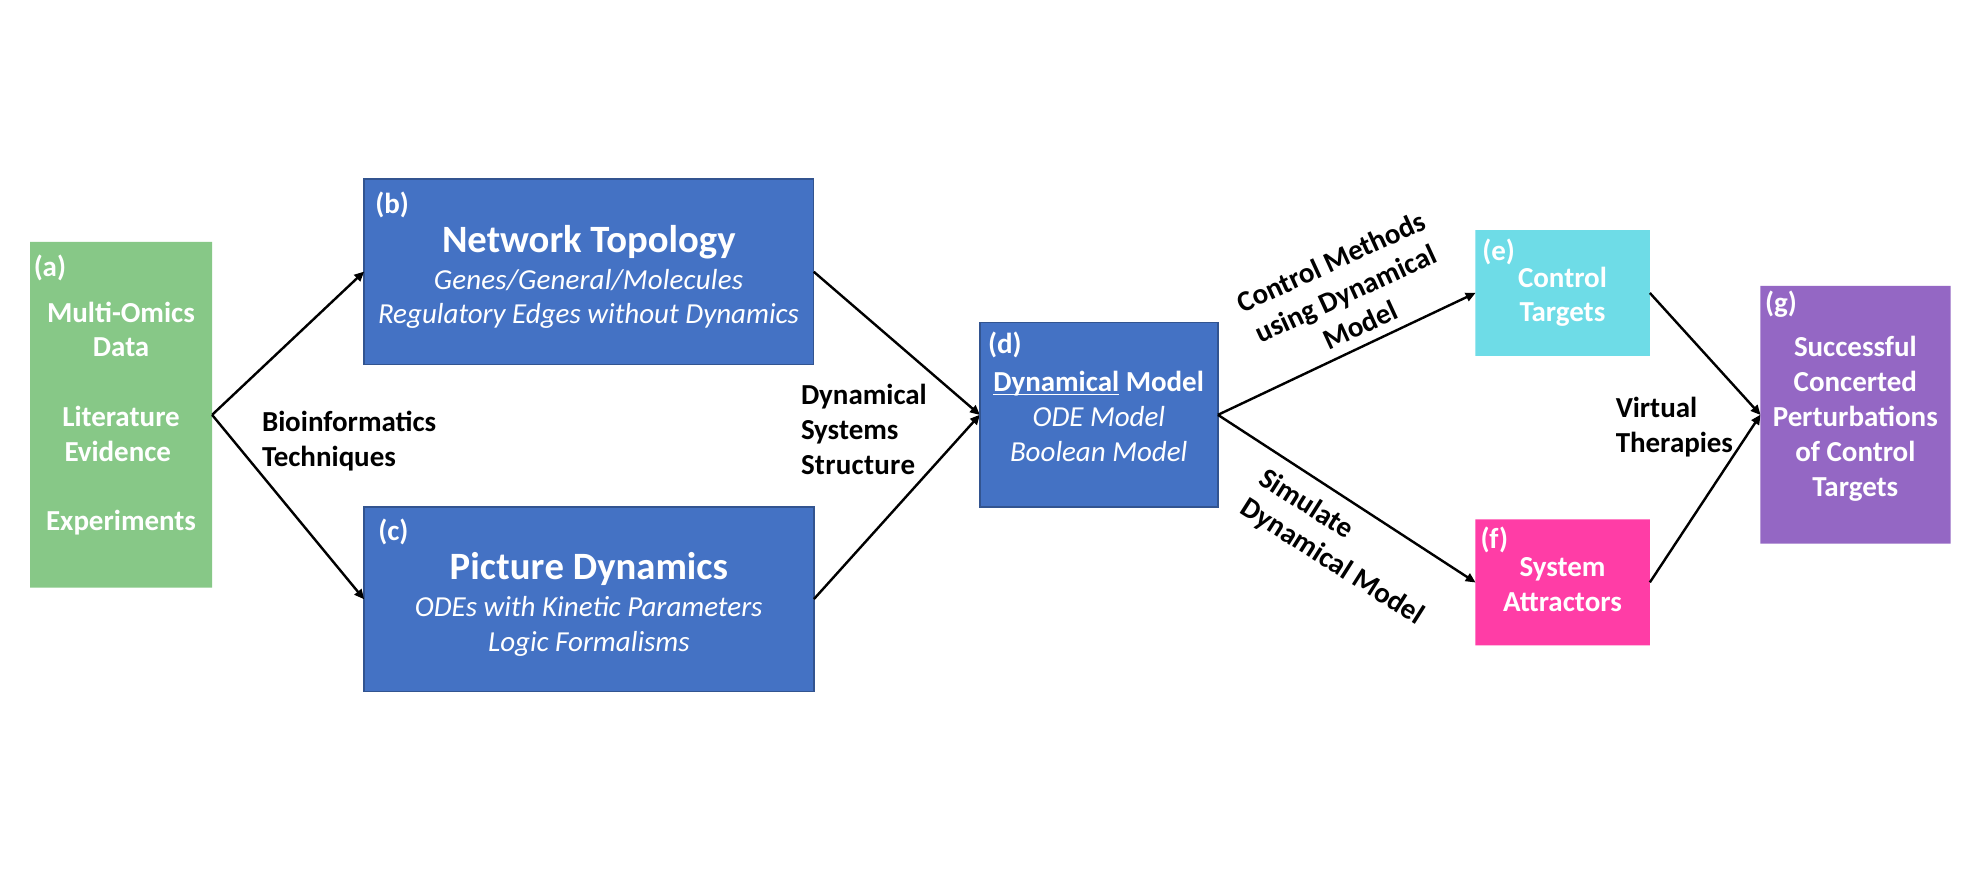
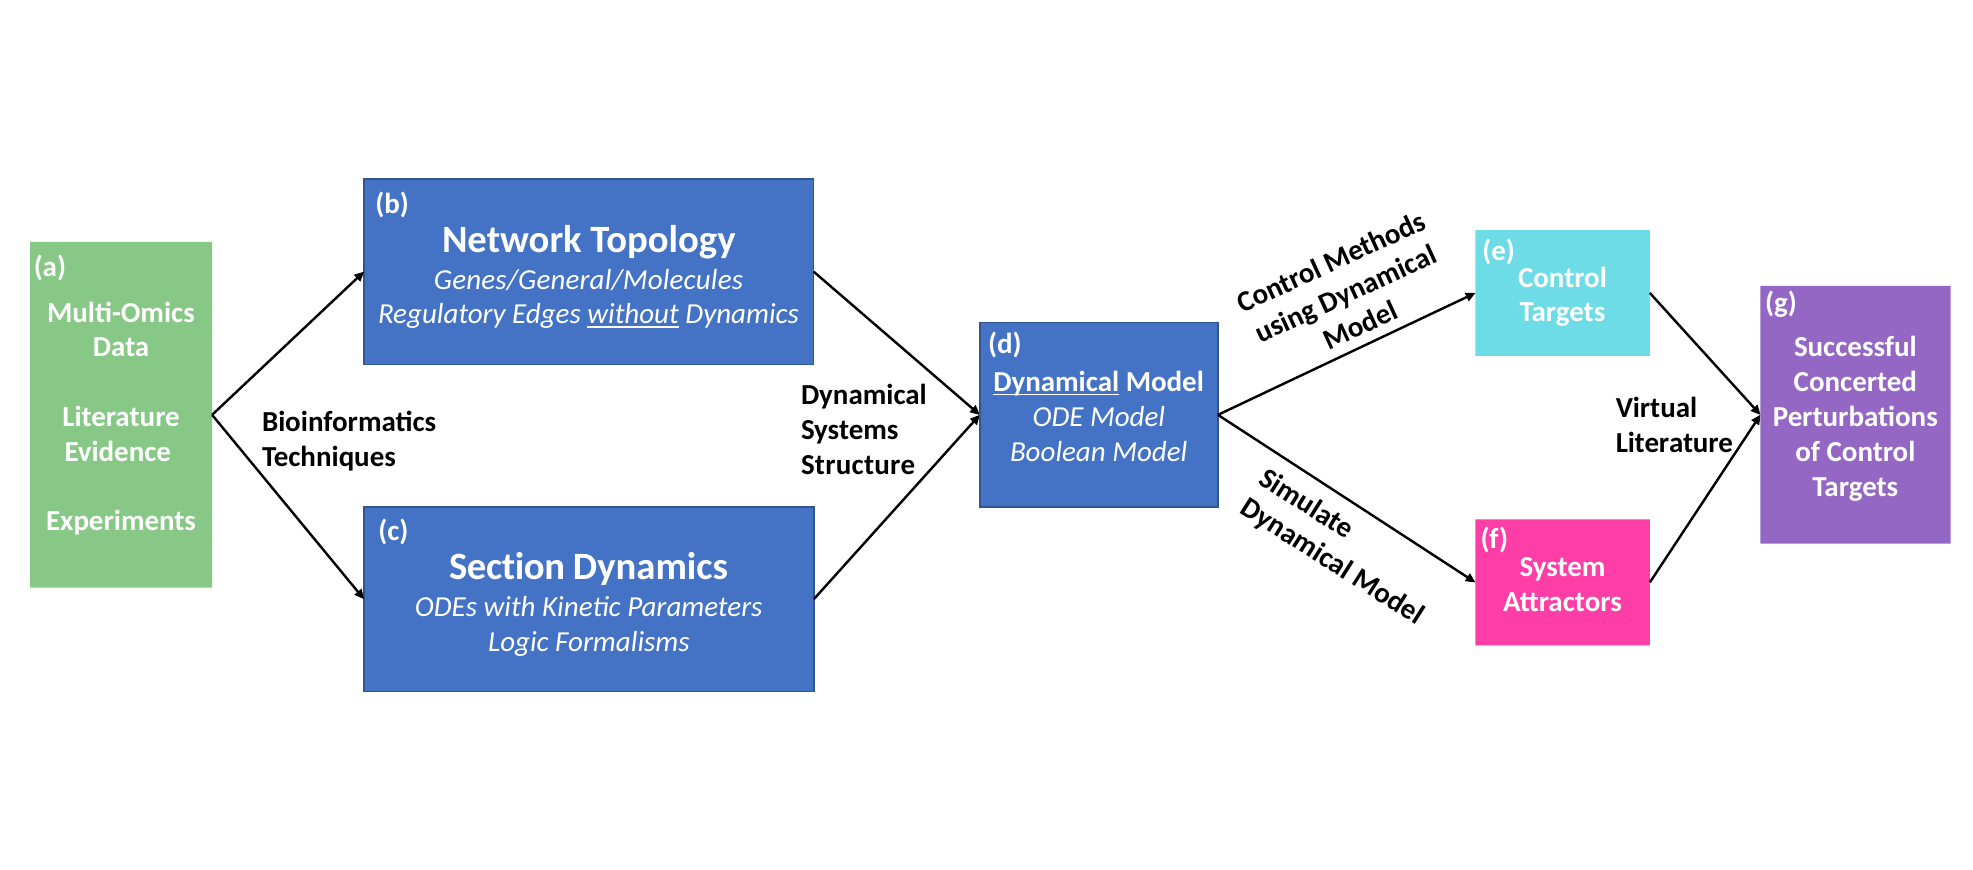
without underline: none -> present (633, 315)
Therapies: Therapies -> Literature (1674, 443)
Picture: Picture -> Section (507, 567)
